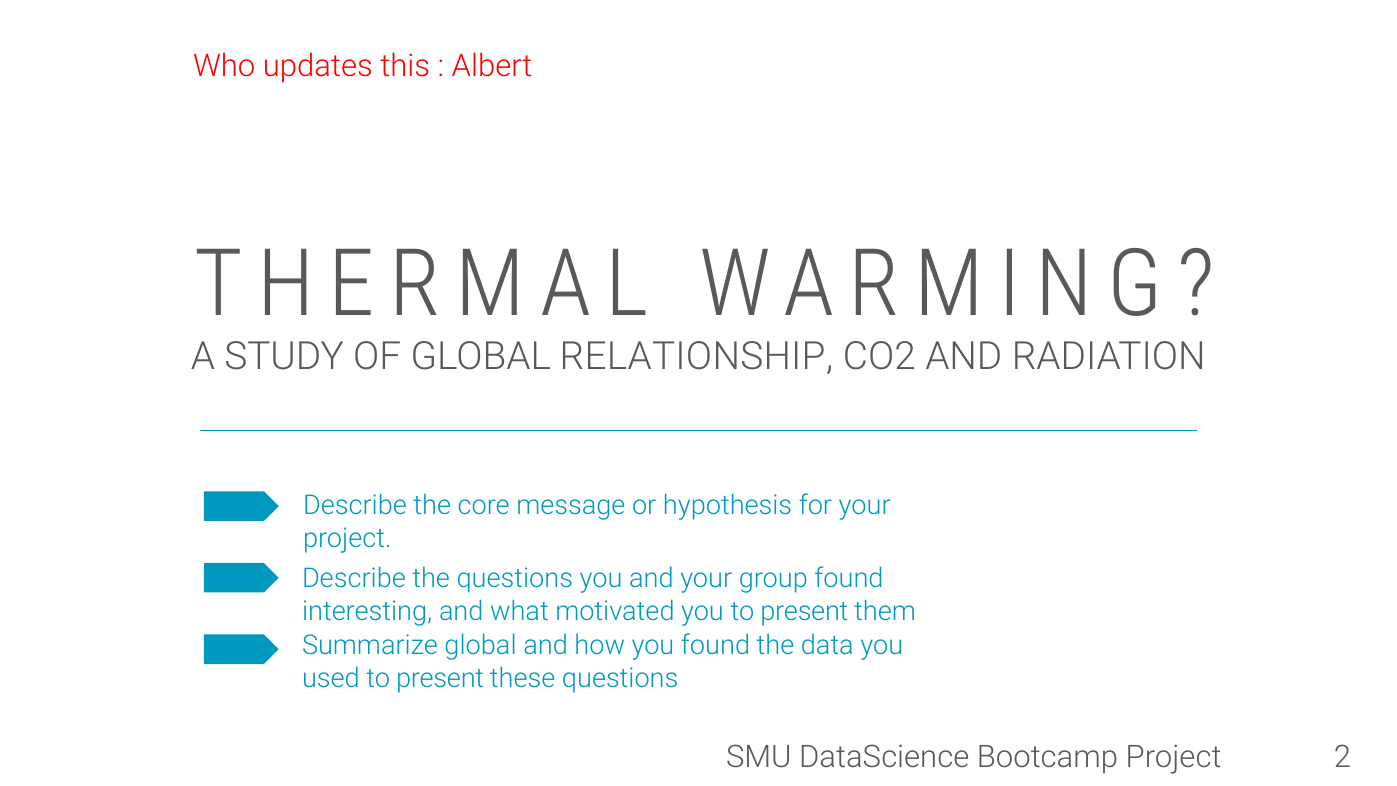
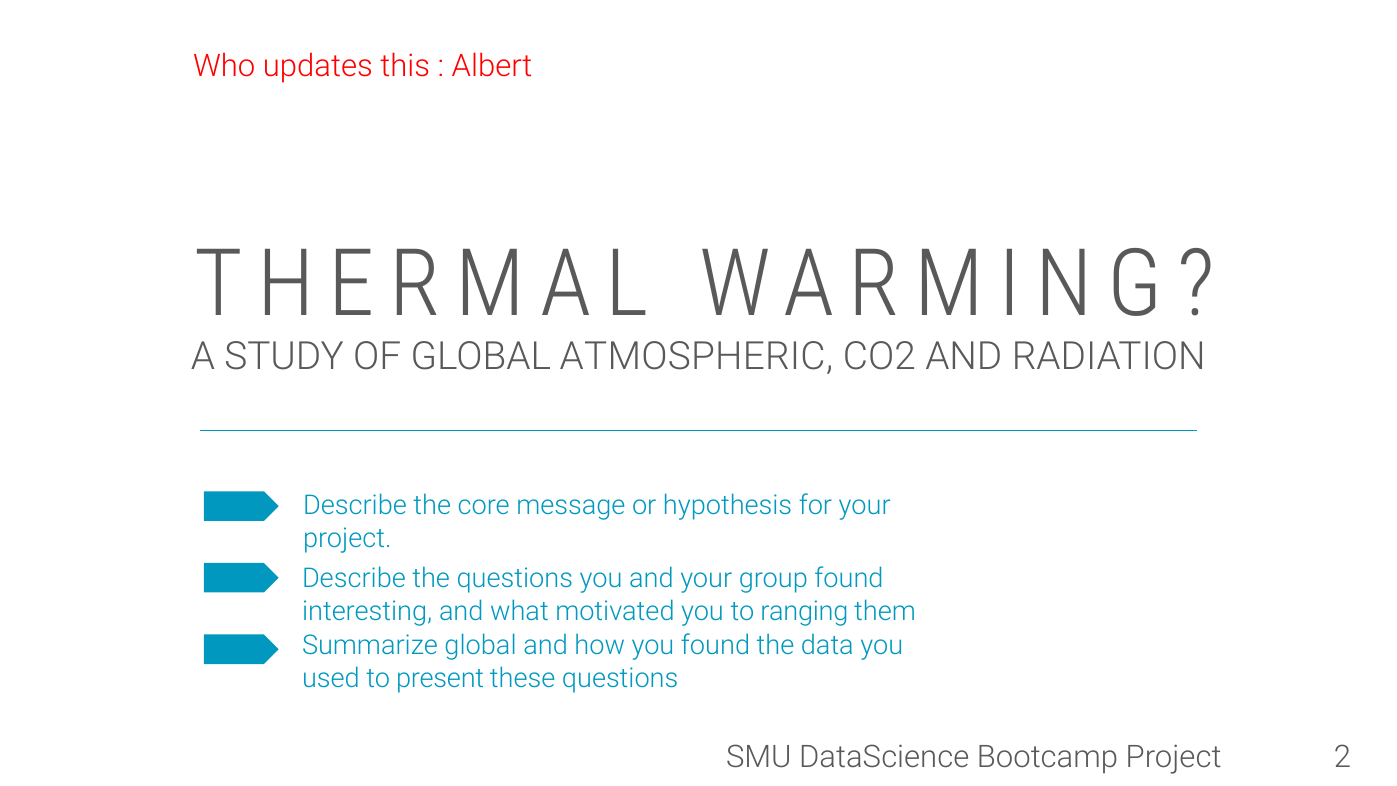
RELATIONSHIP: RELATIONSHIP -> ATMOSPHERIC (696, 357)
you to present: present -> ranging (804, 611)
